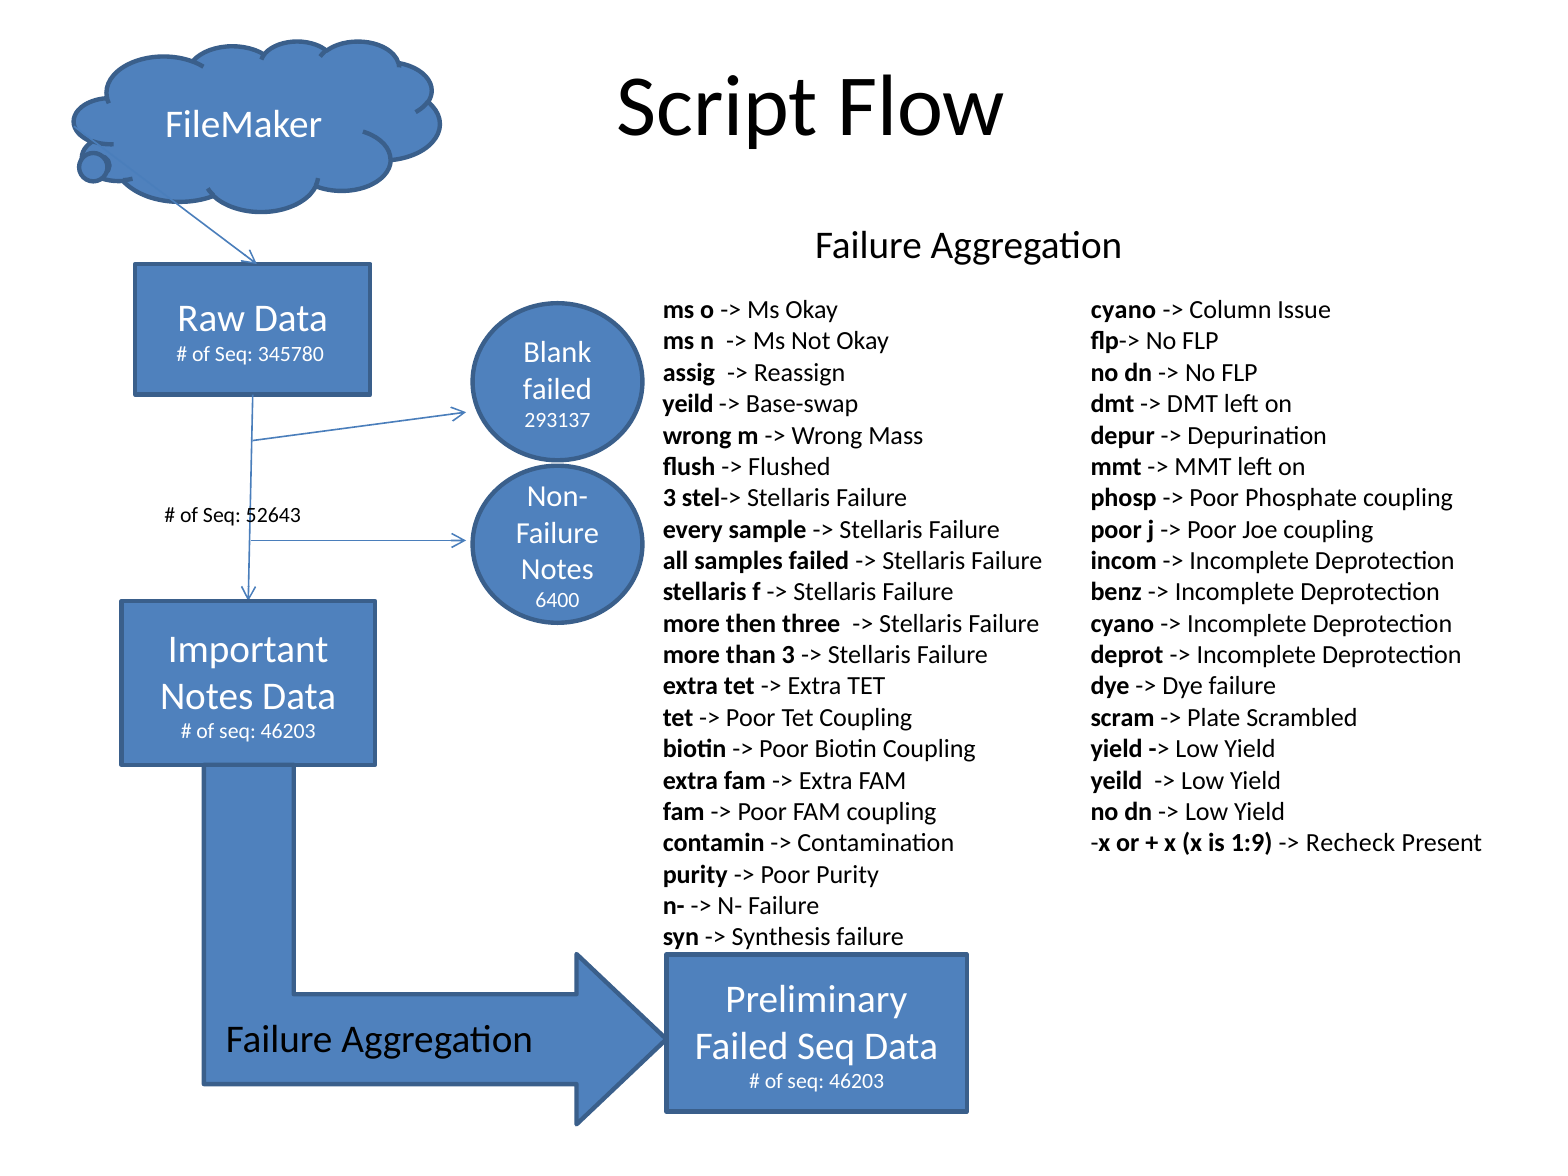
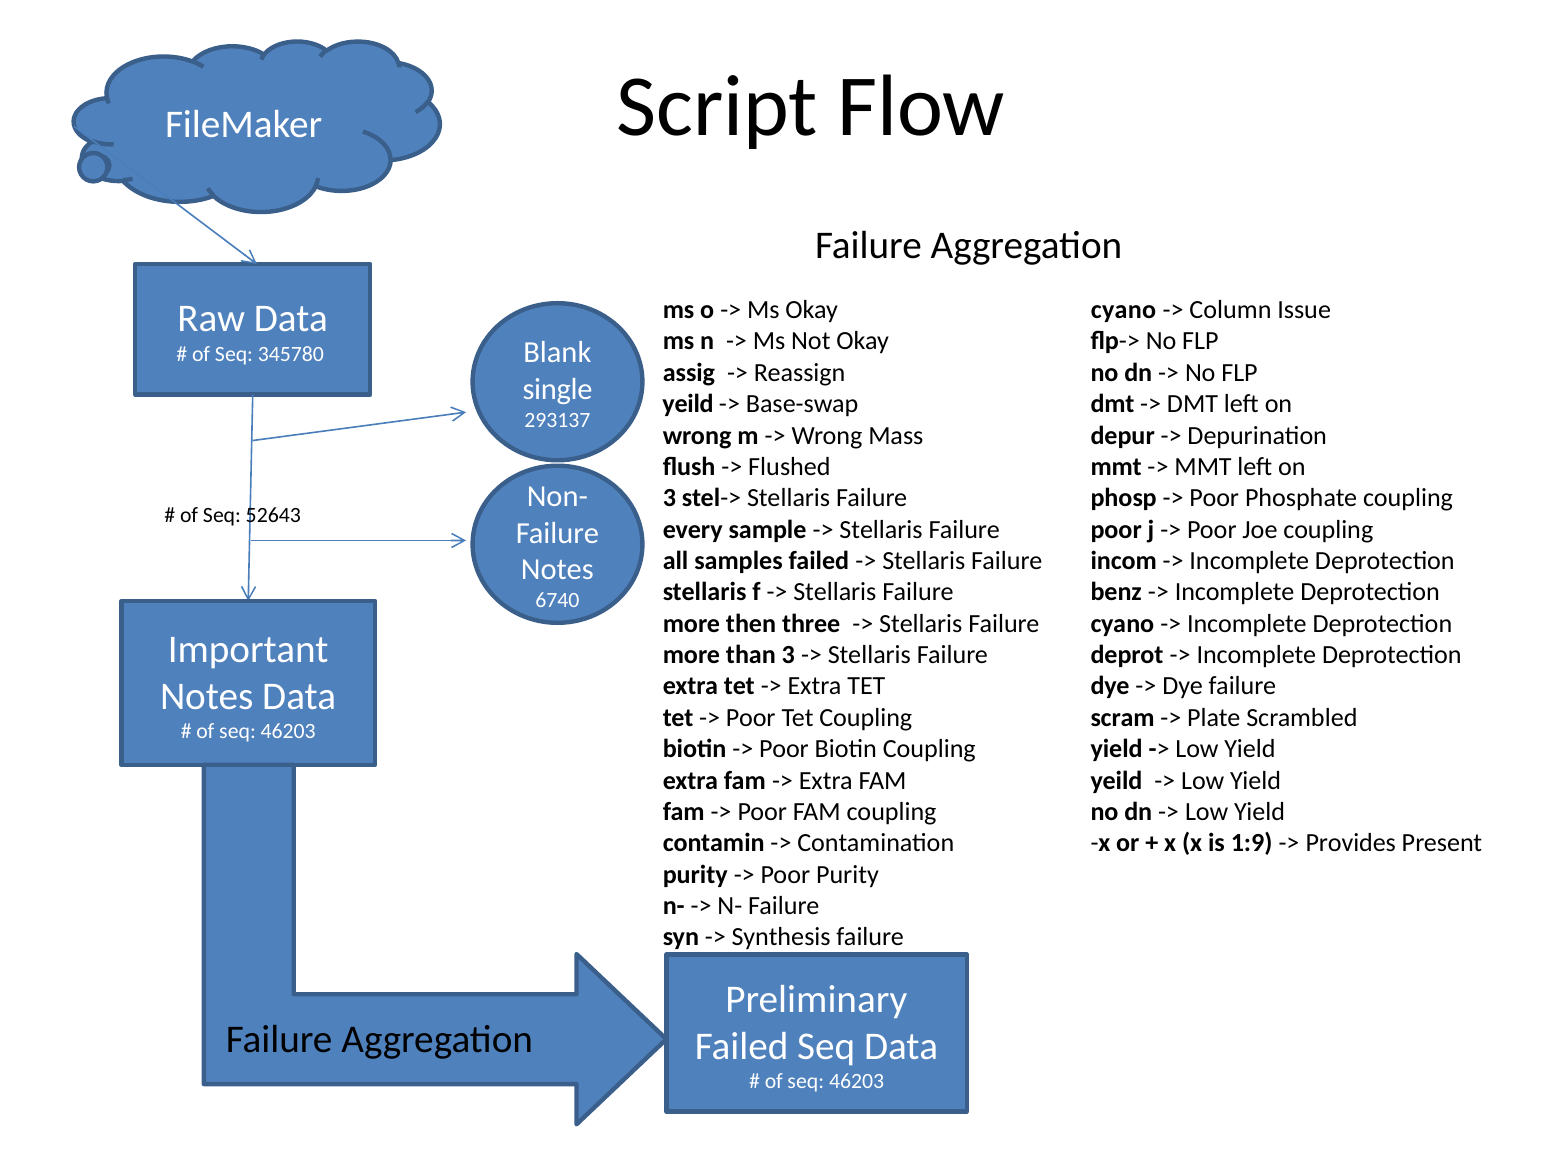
failed: failed -> single (558, 389)
6400: 6400 -> 6740 (557, 601)
Recheck: Recheck -> Provides (1351, 843)
